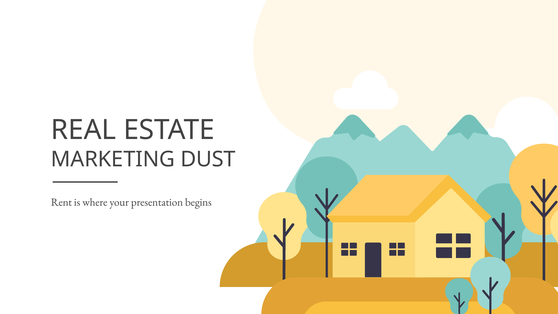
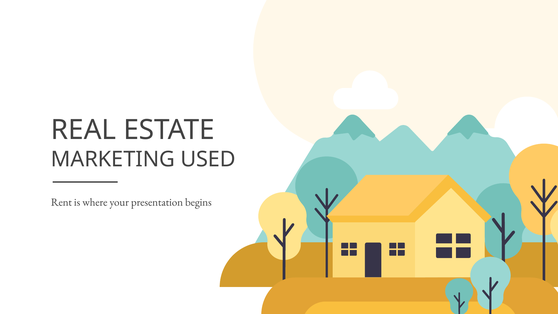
DUST: DUST -> USED (208, 159)
